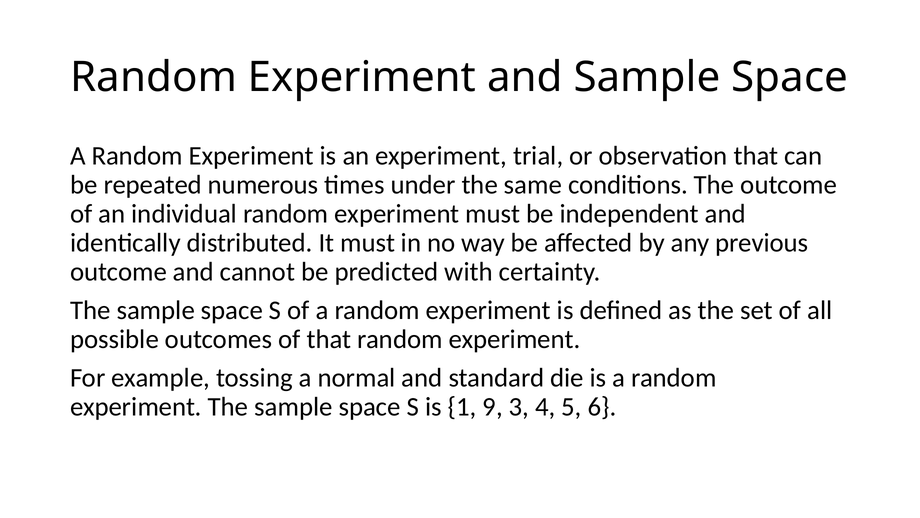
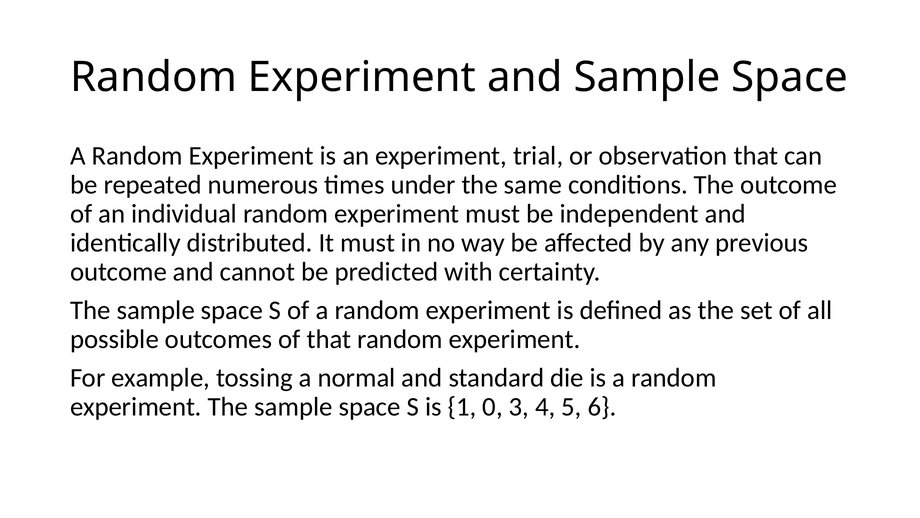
9: 9 -> 0 (493, 407)
